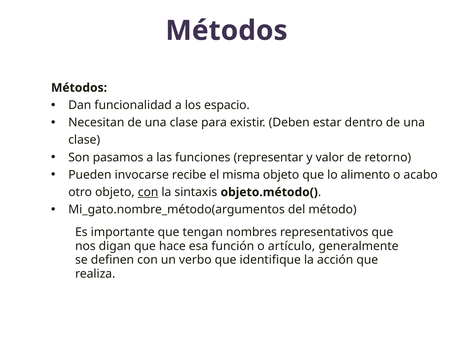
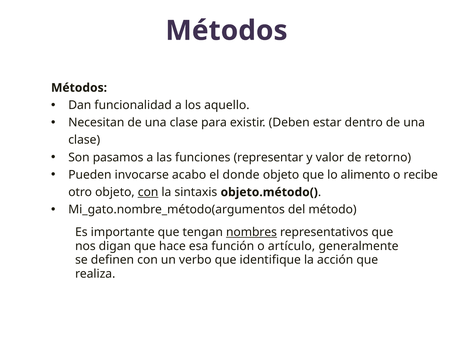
espacio: espacio -> aquello (227, 105)
recibe: recibe -> acabo (189, 175)
misma: misma -> donde (241, 175)
acabo: acabo -> recibe (421, 175)
nombres underline: none -> present (251, 232)
